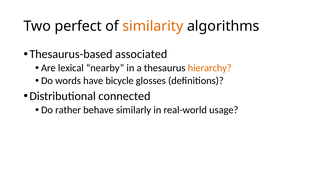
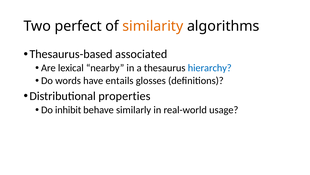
hierarchy colour: orange -> blue (210, 68)
bicycle: bicycle -> entails (119, 81)
connected: connected -> properties (124, 96)
rather: rather -> inhibit (68, 110)
